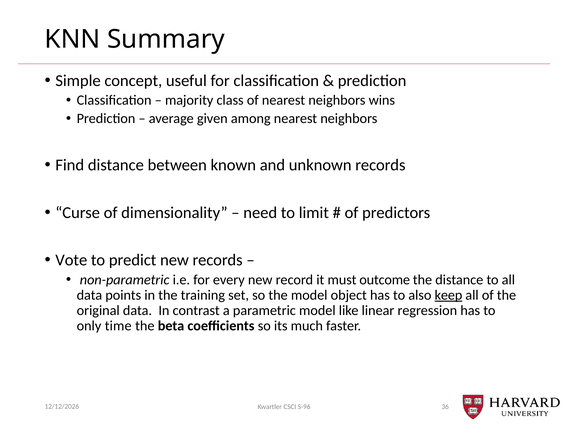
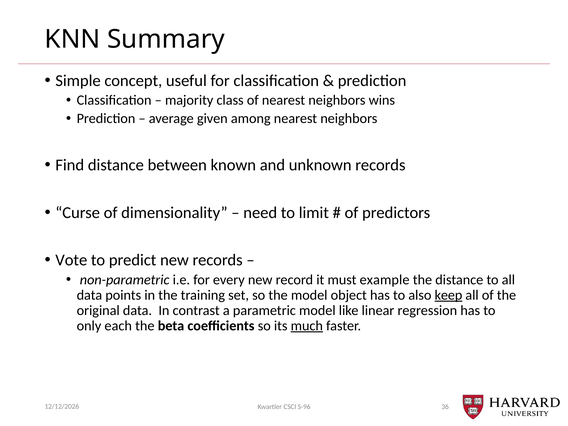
outcome: outcome -> example (385, 280)
time: time -> each (118, 326)
much underline: none -> present (307, 326)
